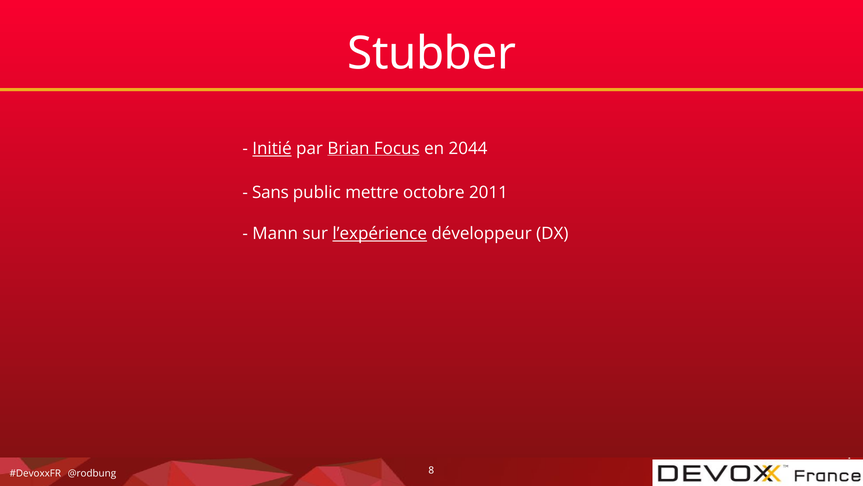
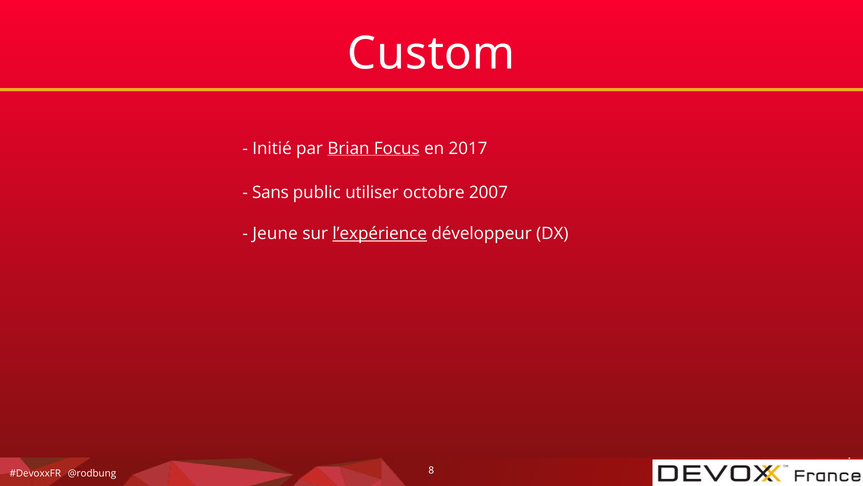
Stubber: Stubber -> Custom (431, 54)
Initié underline: present -> none (272, 149)
2044: 2044 -> 2017 (468, 149)
mettre: mettre -> utiliser (372, 192)
2011: 2011 -> 2007 (488, 192)
Mann: Mann -> Jeune (275, 234)
